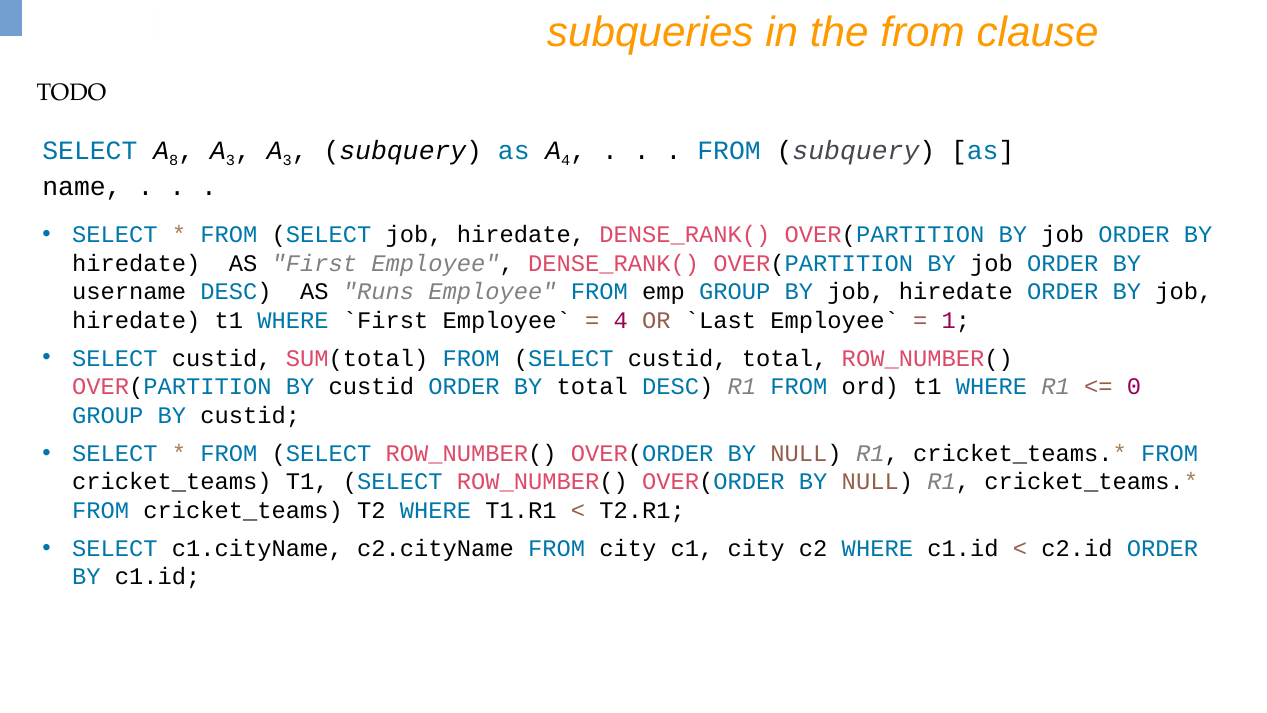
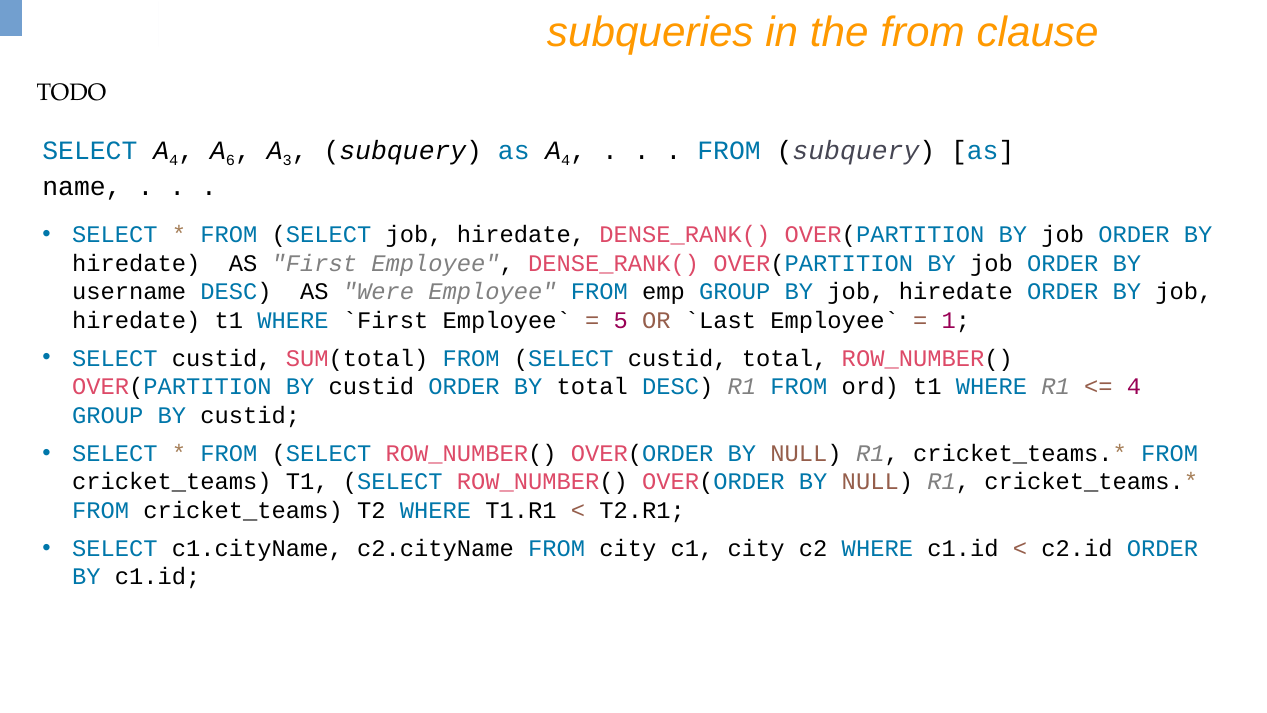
8: 8 -> 4 (174, 161)
3: 3 -> 6 (231, 161)
Runs: Runs -> Were (379, 292)
4: 4 -> 5 (621, 320)
0: 0 -> 4 (1134, 387)
